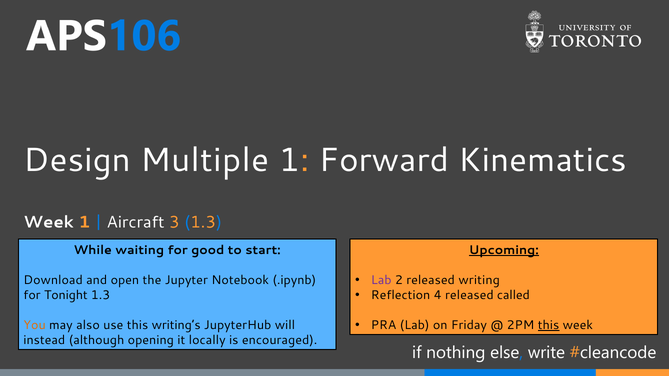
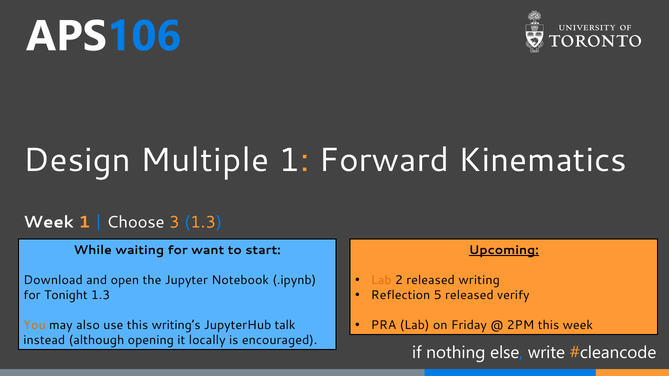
Aircraft: Aircraft -> Choose (136, 223)
good: good -> want (208, 250)
Lab colour: purple -> orange (381, 280)
4: 4 -> 5 (438, 295)
called: called -> verify (513, 295)
this underline: present -> none (549, 325)
will: will -> talk (285, 325)
